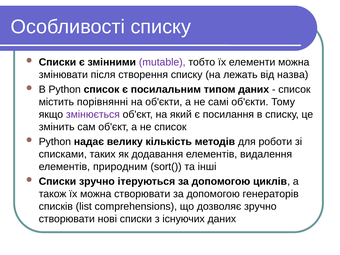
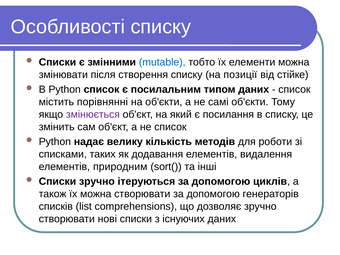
mutable colour: purple -> blue (162, 62)
лежать: лежать -> позиції (240, 75)
назва: назва -> стійке (293, 75)
